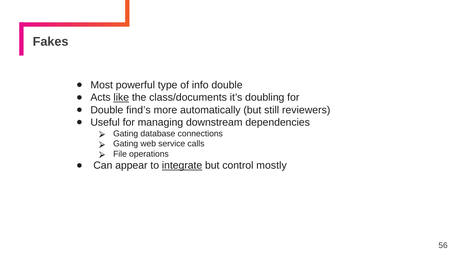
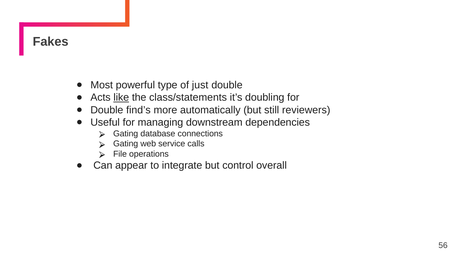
info: info -> just (200, 85)
class/documents: class/documents -> class/statements (188, 98)
integrate underline: present -> none (182, 166)
mostly: mostly -> overall (272, 166)
